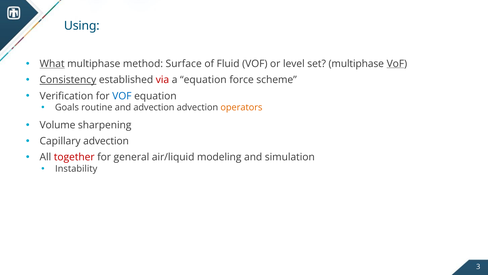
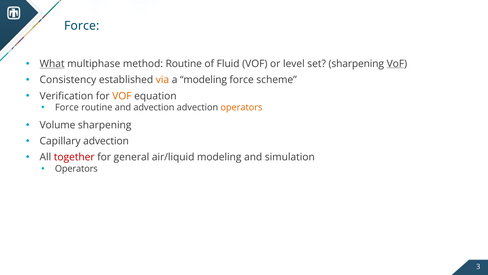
Using: Using -> Force (82, 26)
method Surface: Surface -> Routine (184, 64)
set multiphase: multiphase -> sharpening (356, 64)
Consistency underline: present -> none (68, 80)
via colour: red -> orange (162, 80)
a equation: equation -> modeling (203, 80)
VOF colour: blue -> orange (122, 96)
Goals: Goals -> Force (67, 107)
Instability: Instability -> Operators (76, 168)
